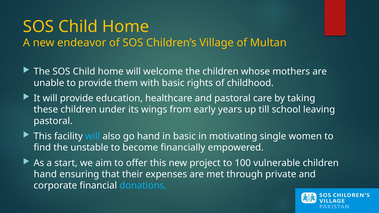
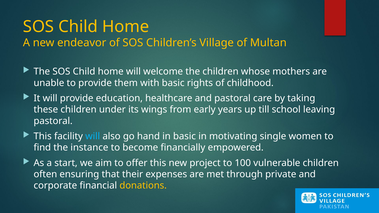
unstable: unstable -> instance (89, 148)
hand: hand -> often (45, 174)
donations colour: light blue -> yellow (143, 186)
